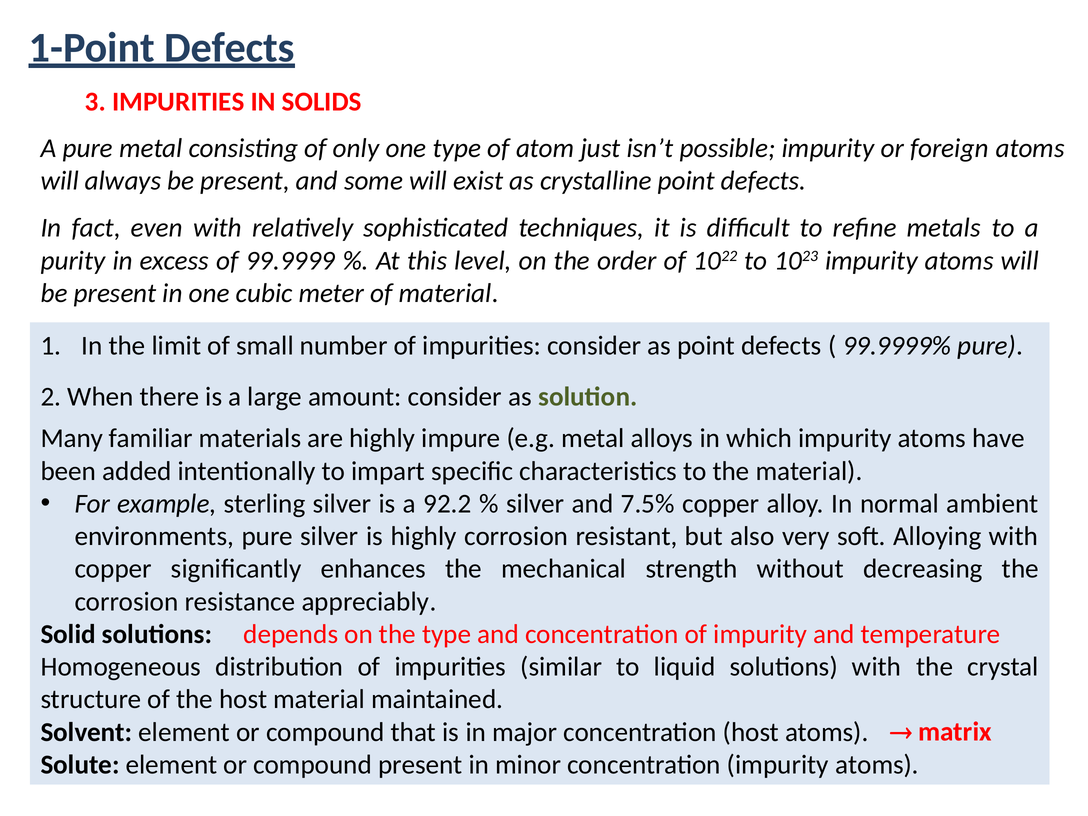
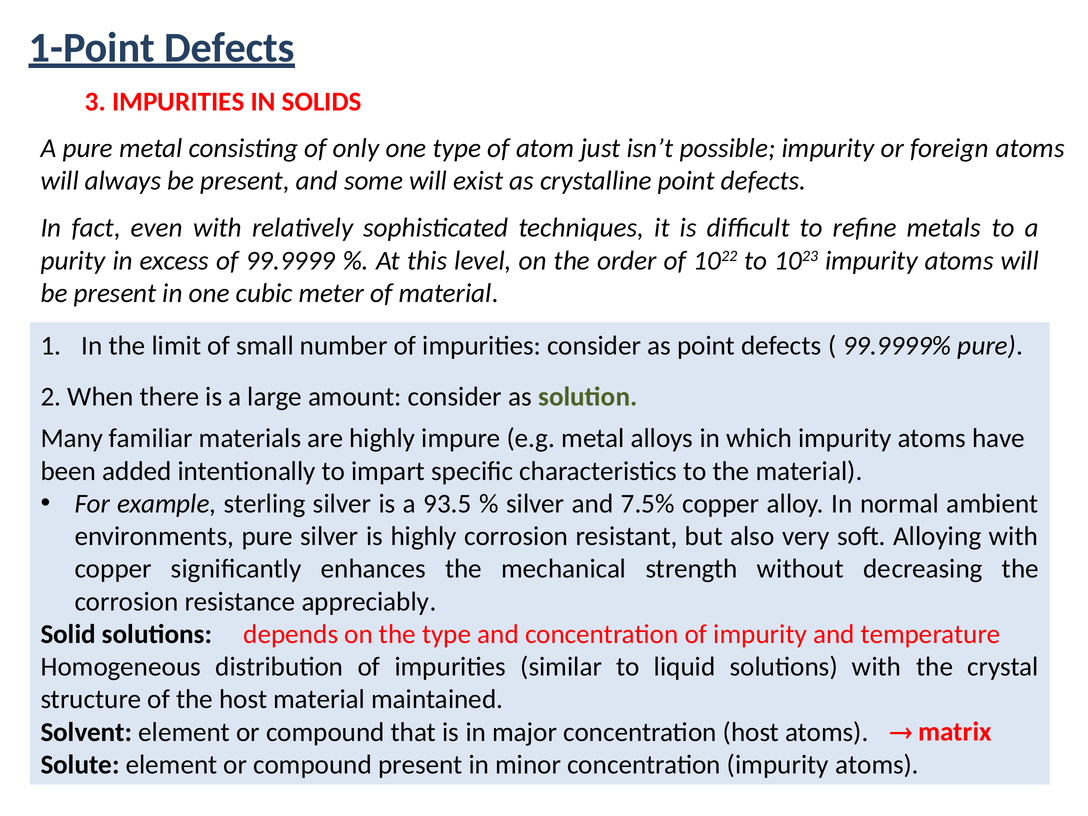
92.2: 92.2 -> 93.5 (448, 504)
